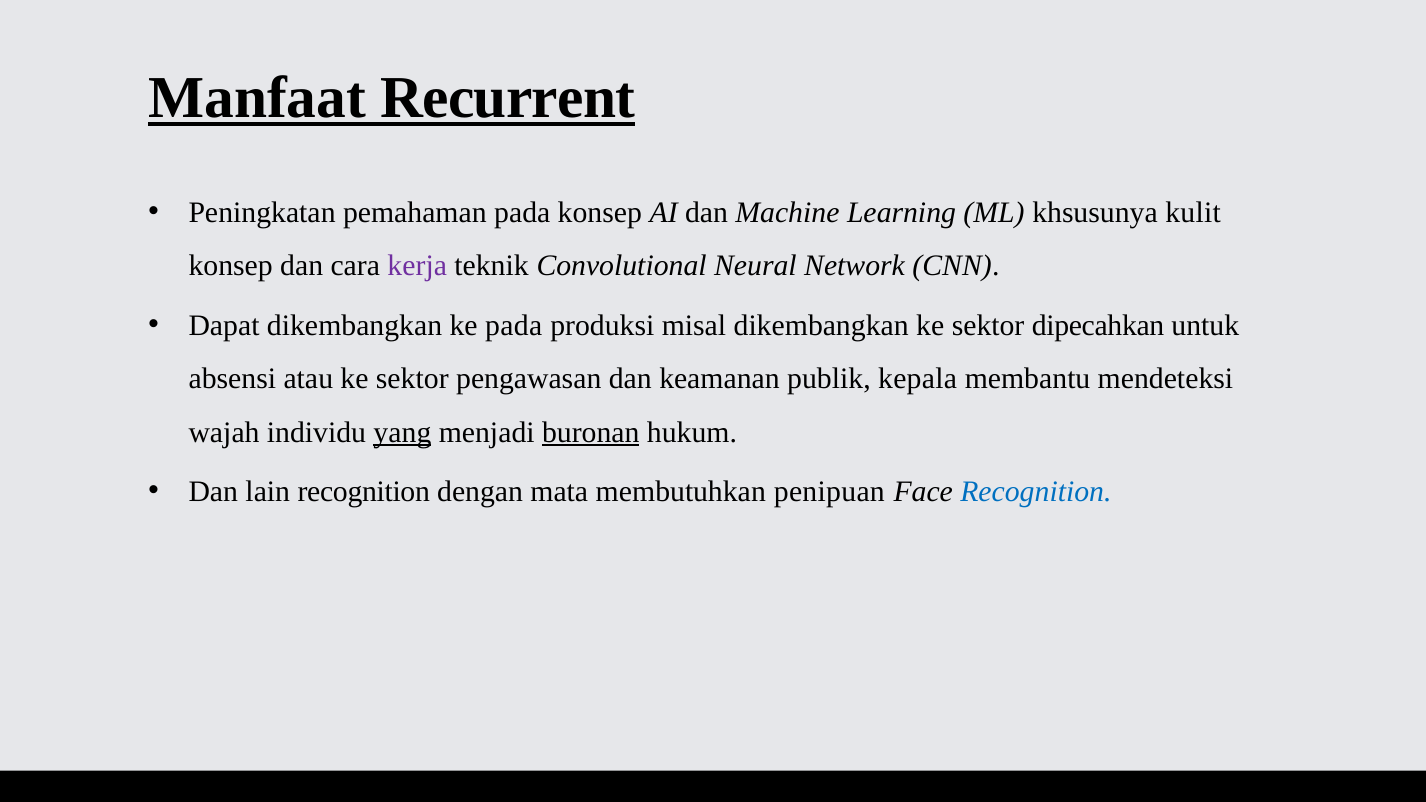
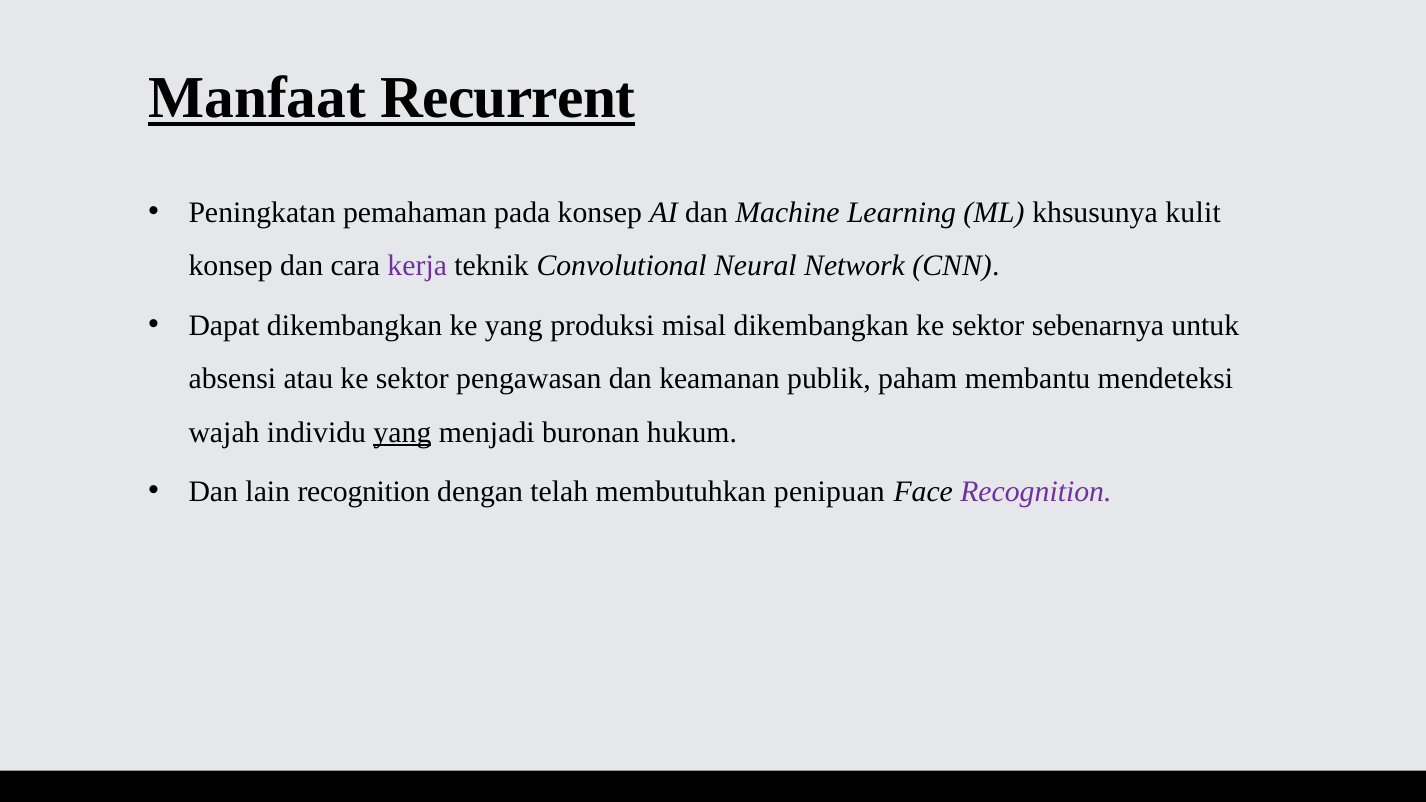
ke pada: pada -> yang (514, 325)
dipecahkan: dipecahkan -> sebenarnya (1098, 325)
kepala: kepala -> paham (918, 379)
buronan underline: present -> none (591, 432)
mata: mata -> telah (559, 492)
Recognition colour: blue -> purple (1036, 492)
